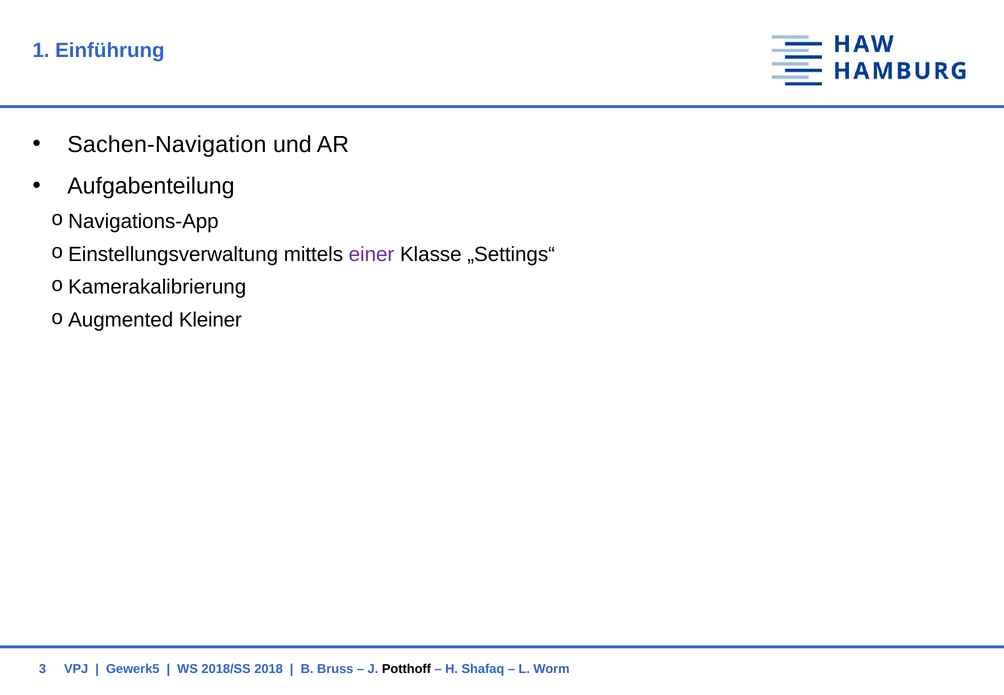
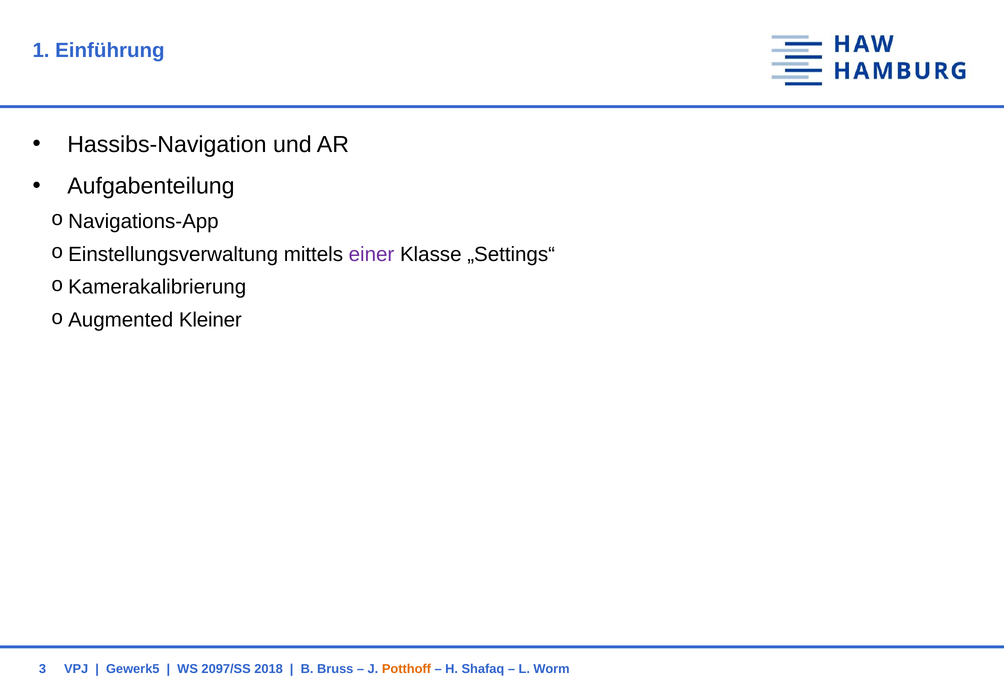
Sachen-Navigation: Sachen-Navigation -> Hassibs-Navigation (167, 145)
2018/SS: 2018/SS -> 2097/SS (226, 669)
Potthoff colour: black -> orange (406, 669)
